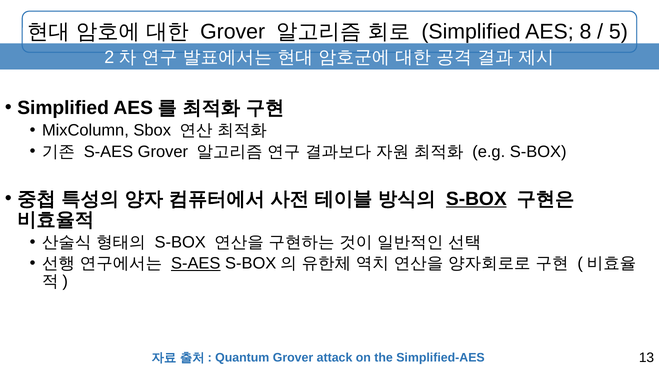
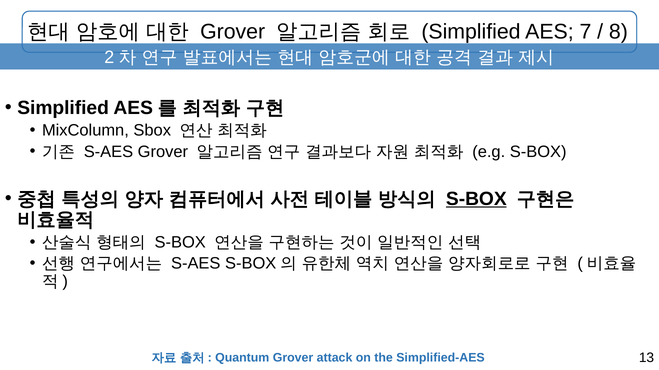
8: 8 -> 7 (585, 32)
5: 5 -> 8 (618, 32)
S-AES underline: present -> none (196, 264)
